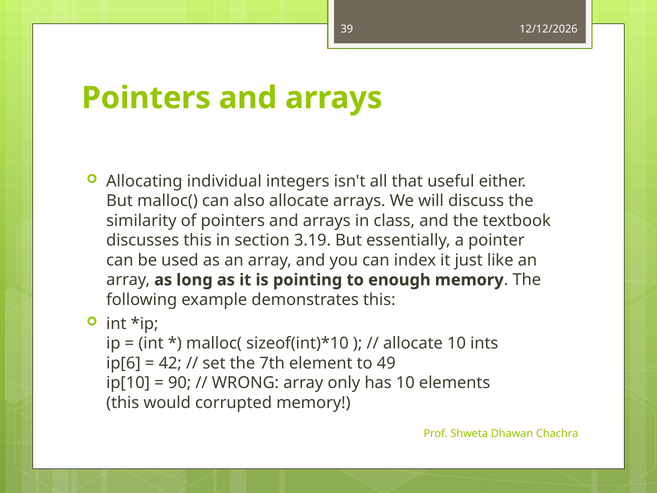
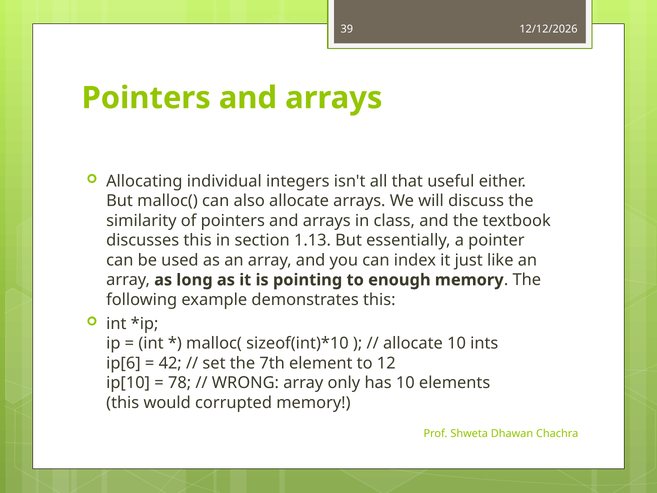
3.19: 3.19 -> 1.13 (312, 240)
49: 49 -> 12 (386, 363)
90: 90 -> 78 (180, 383)
